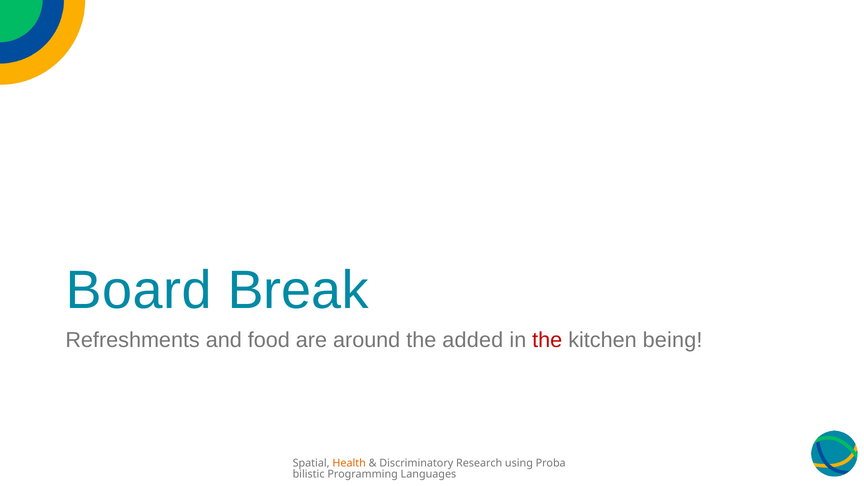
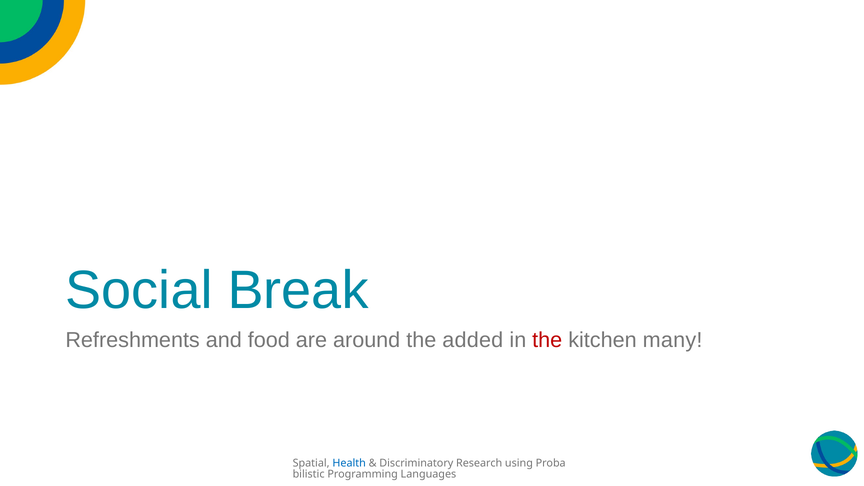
Board: Board -> Social (139, 291)
being: being -> many (673, 340)
Health colour: orange -> blue (349, 463)
